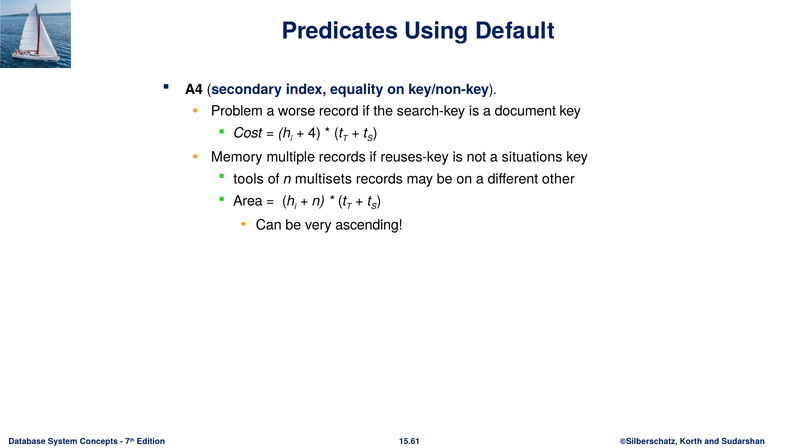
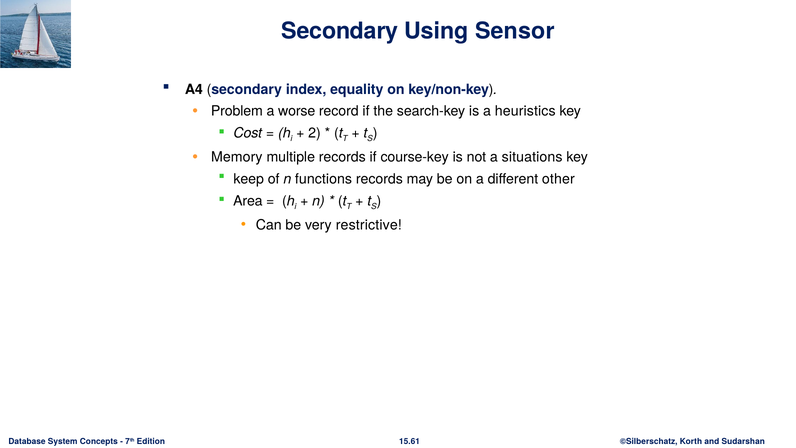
Predicates: Predicates -> Secondary (340, 31)
Default: Default -> Sensor (515, 31)
document: document -> heuristics (525, 111)
4: 4 -> 2 (315, 133)
reuses-key: reuses-key -> course-key (415, 157)
tools: tools -> keep (249, 179)
multisets: multisets -> functions (324, 179)
ascending: ascending -> restrictive (369, 225)
